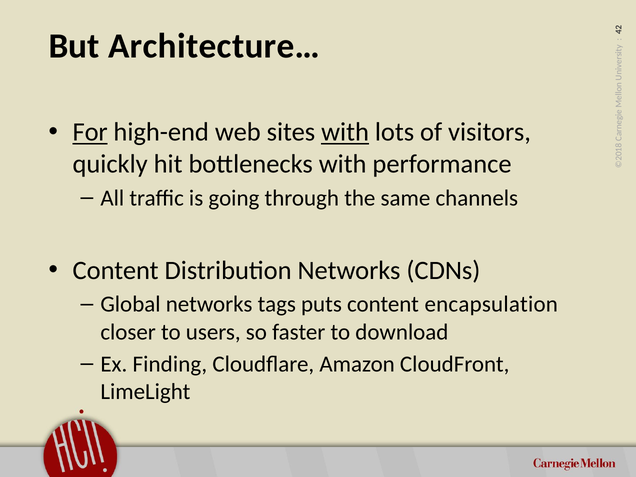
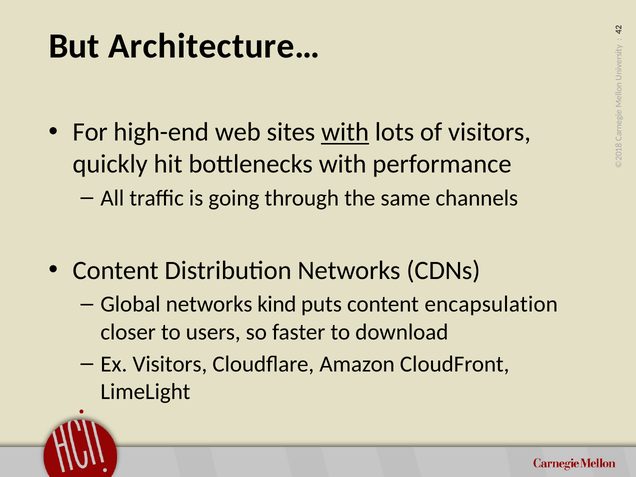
For underline: present -> none (90, 132)
tags: tags -> kind (277, 304)
Ex Finding: Finding -> Visitors (170, 364)
